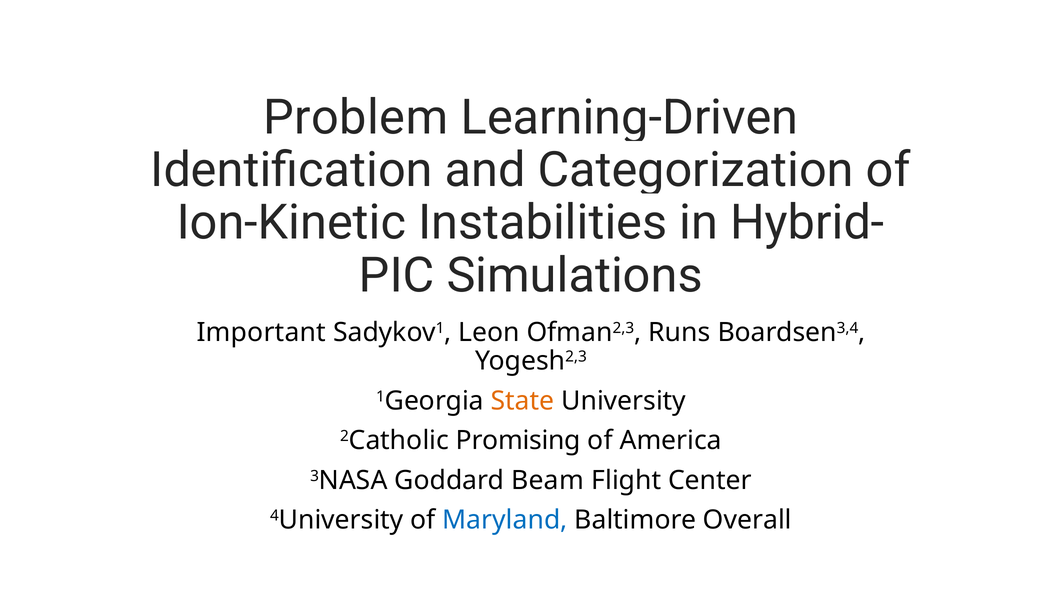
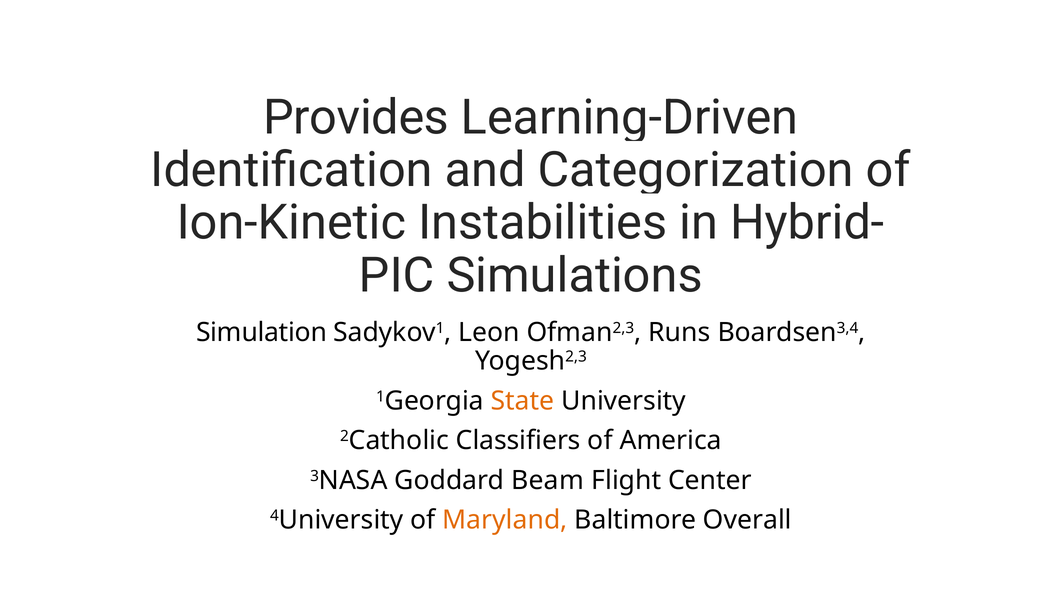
Problem: Problem -> Provides (356, 117)
Important: Important -> Simulation (262, 332)
Promising: Promising -> Classifiers (518, 440)
Maryland colour: blue -> orange (505, 520)
